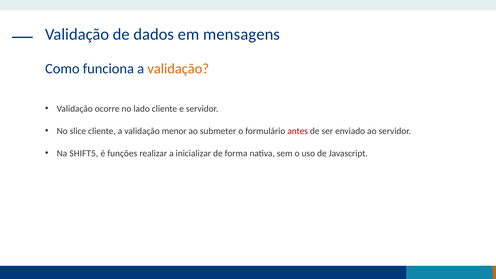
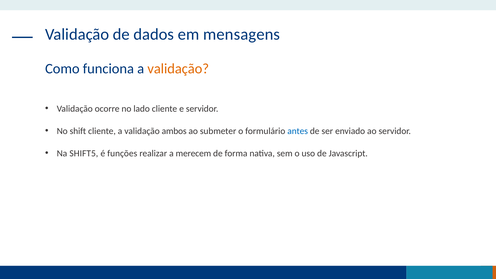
slice: slice -> shift (78, 131)
menor: menor -> ambos (174, 131)
antes colour: red -> blue (298, 131)
inicializar: inicializar -> merecem (193, 153)
